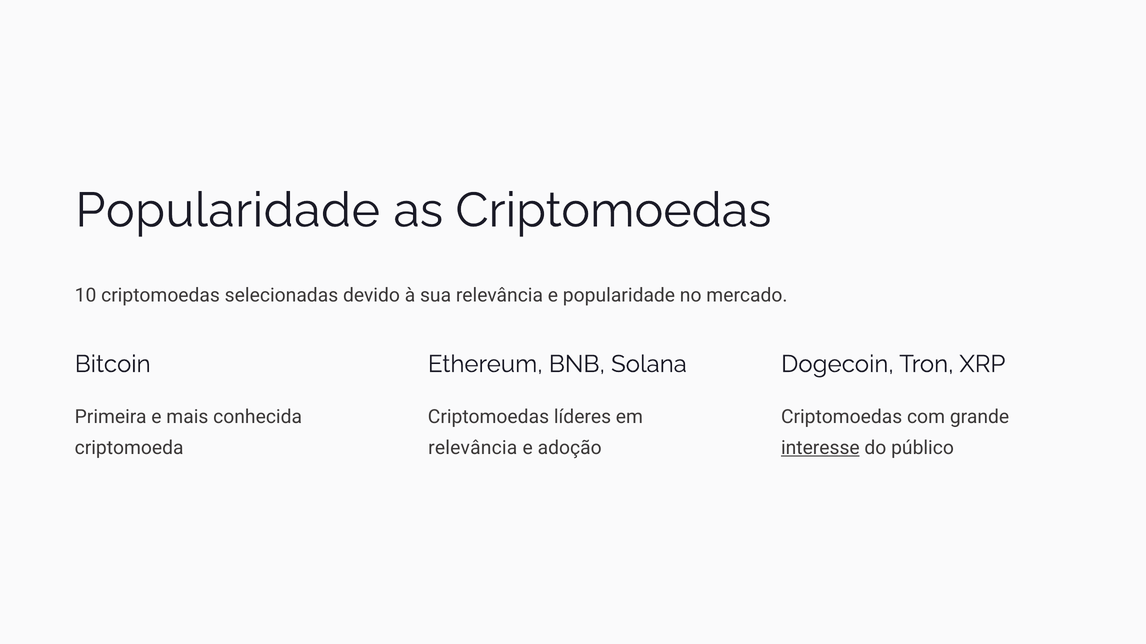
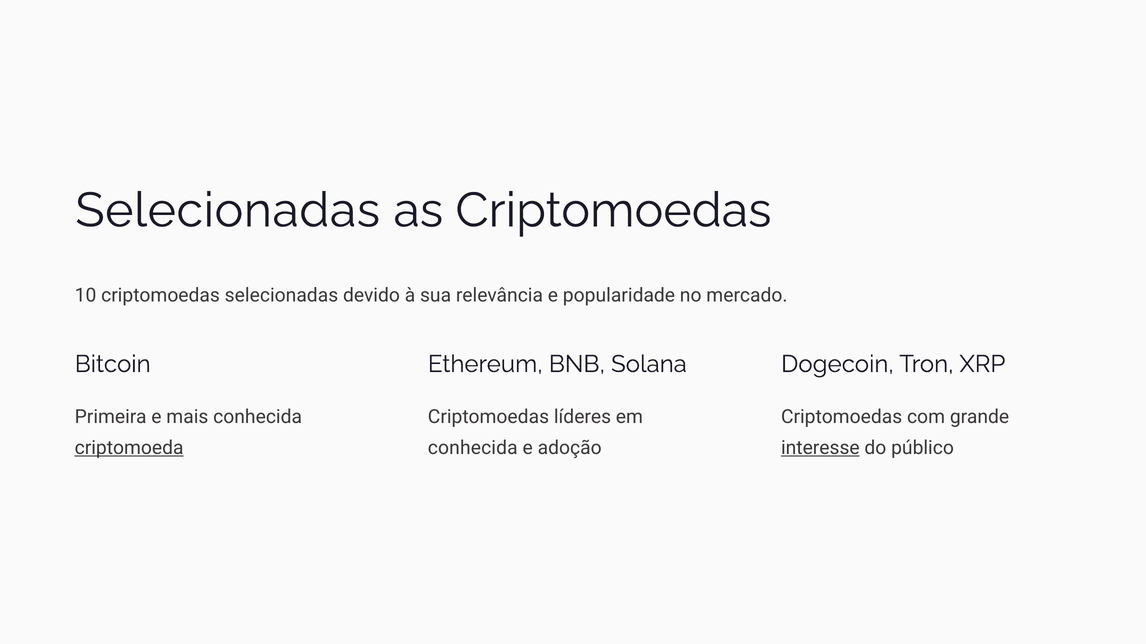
Popularidade: Popularidade -> Selecionadas (228, 211)
criptomoeda underline: none -> present (129, 448)
relevância: relevância -> conhecida (473, 448)
